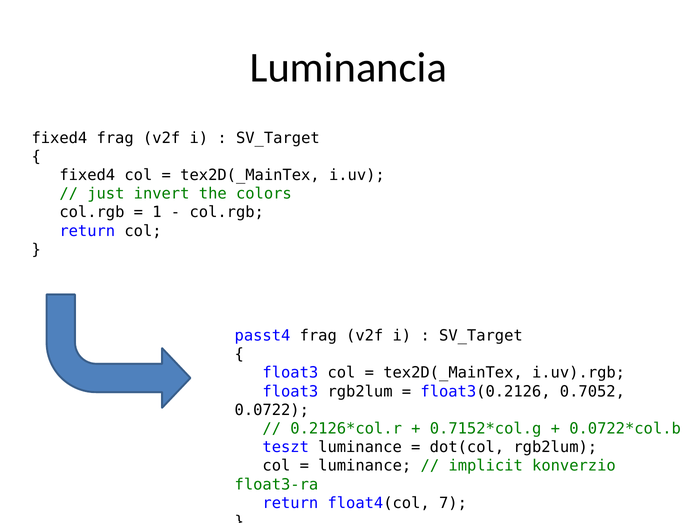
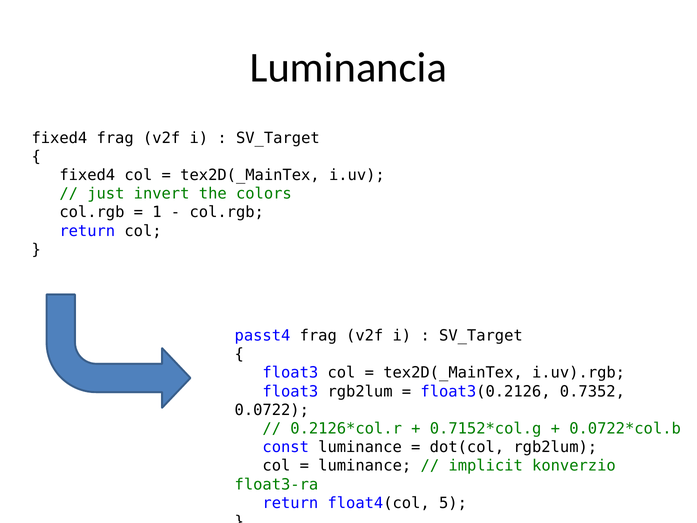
0.7052: 0.7052 -> 0.7352 (592, 391)
teszt: teszt -> const (286, 447)
7: 7 -> 5 (453, 503)
